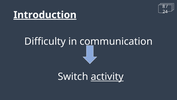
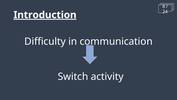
activity underline: present -> none (107, 76)
